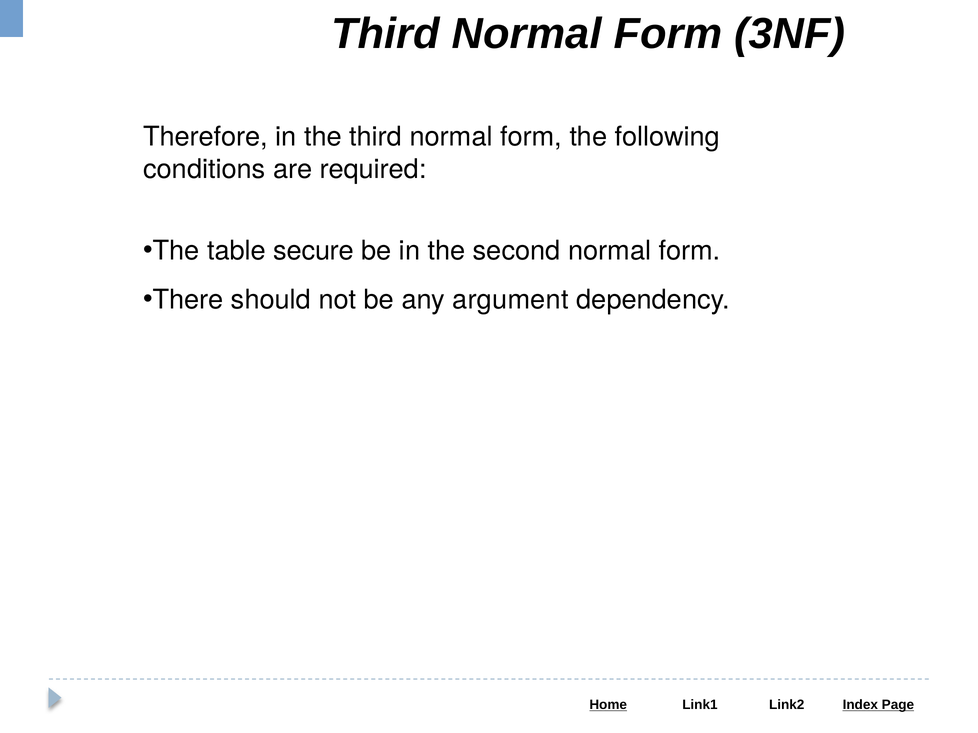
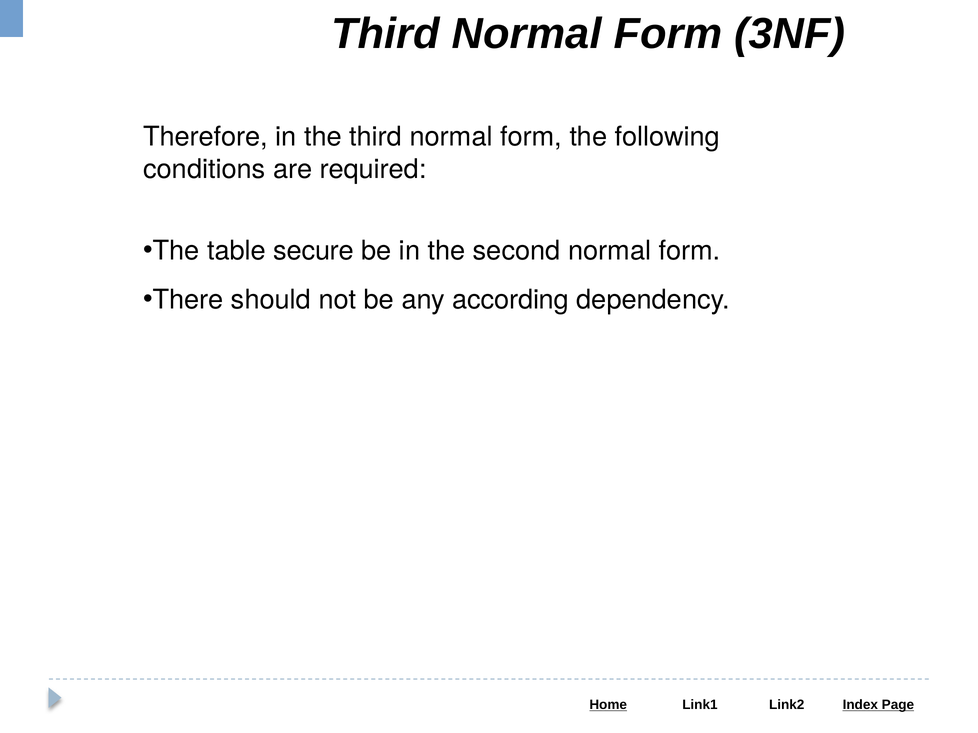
argument: argument -> according (511, 300)
